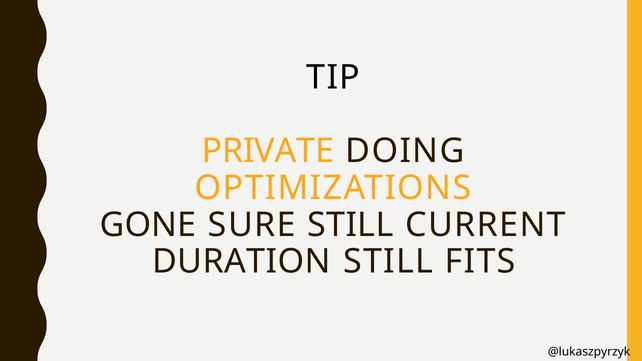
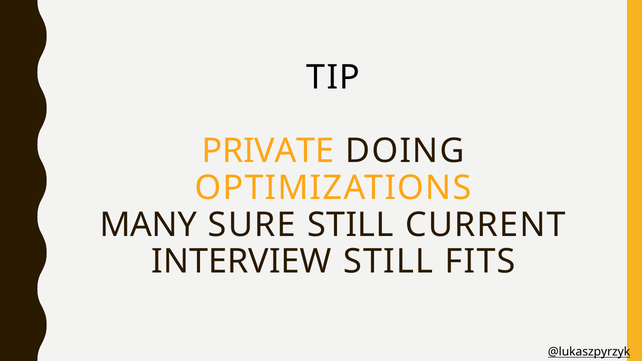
GONE: GONE -> MANY (148, 225)
DURATION: DURATION -> INTERVIEW (241, 262)
@lukaszpyrzyk underline: none -> present (589, 352)
